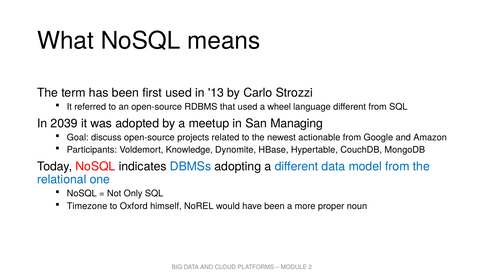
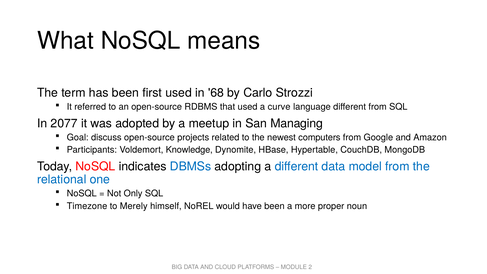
13: 13 -> 68 (216, 93)
wheel: wheel -> curve (279, 107)
2039: 2039 -> 2077 (64, 123)
actionable: actionable -> computers (319, 137)
Oxford: Oxford -> Merely (134, 206)
